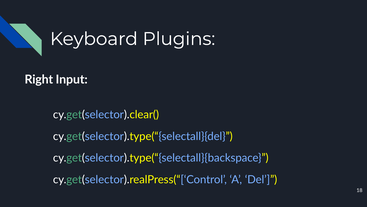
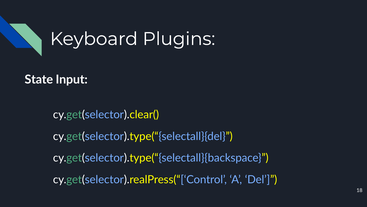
Right: Right -> State (39, 79)
